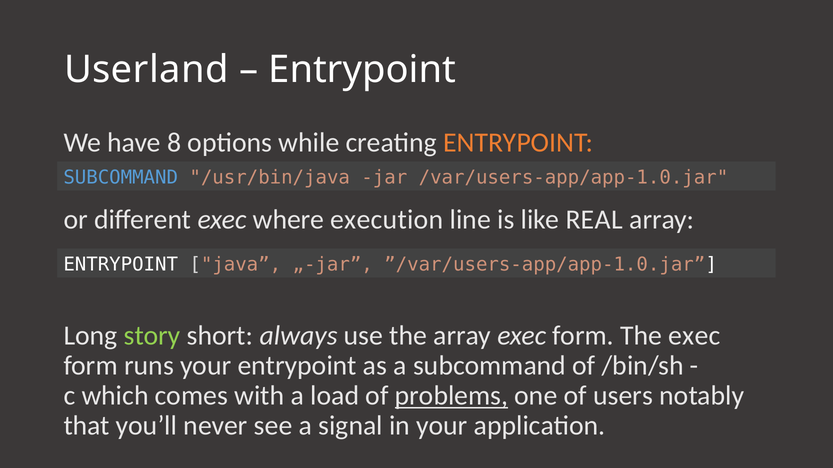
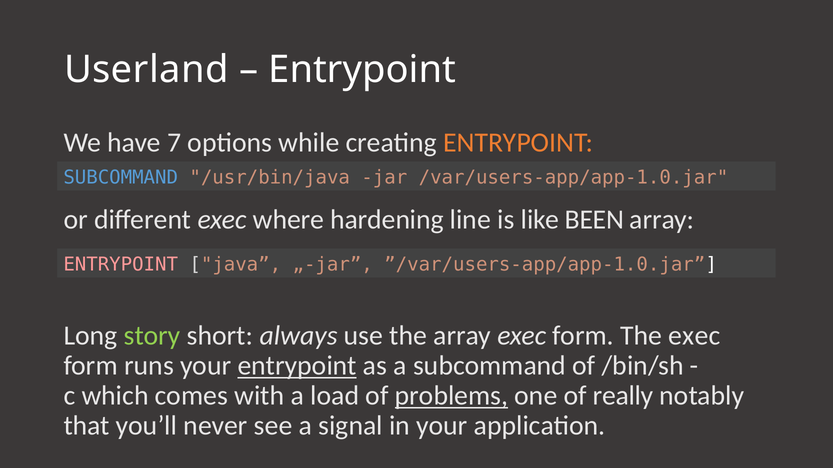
8: 8 -> 7 (174, 143)
execution: execution -> hardening (387, 220)
REAL: REAL -> BEEN (594, 220)
ENTRYPOINT colour: white -> pink (121, 265)
entrypoint underline: none -> present (297, 366)
users: users -> really (623, 396)
